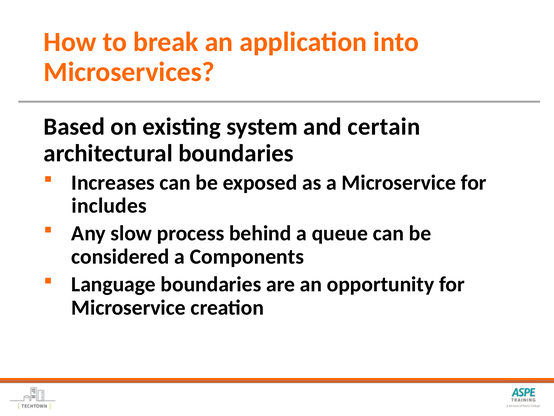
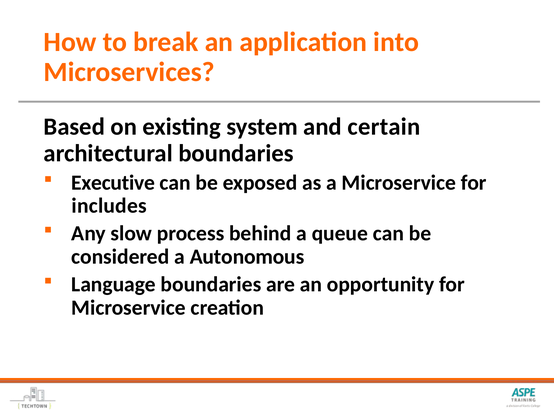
Increases: Increases -> Executive (113, 182)
Components: Components -> Autonomous (247, 256)
